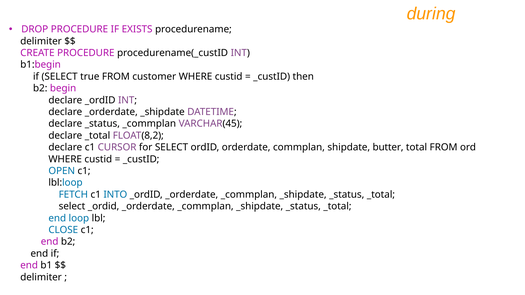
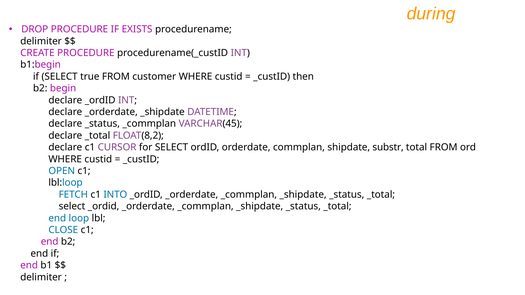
butter: butter -> substr (388, 147)
